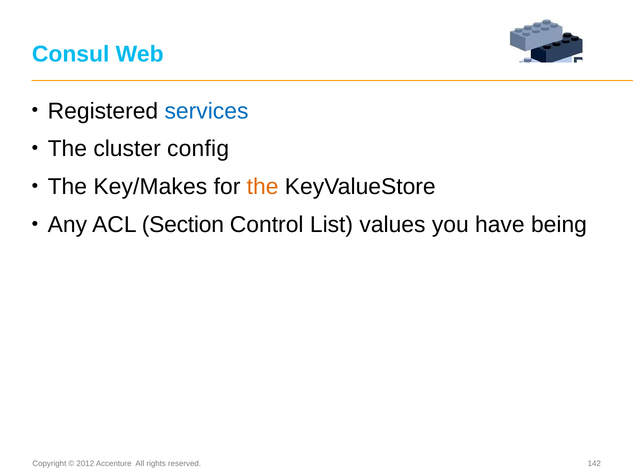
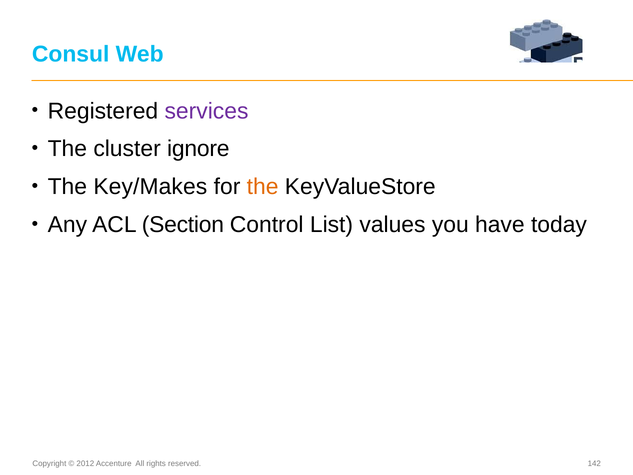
services colour: blue -> purple (206, 111)
config: config -> ignore (198, 149)
being: being -> today (559, 225)
